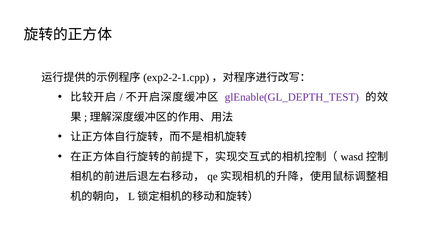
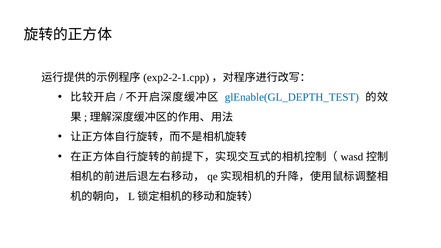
glEnable(GL_DEPTH_TEST colour: purple -> blue (292, 97)
